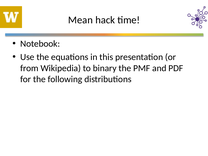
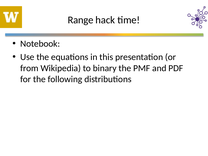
Mean: Mean -> Range (81, 20)
